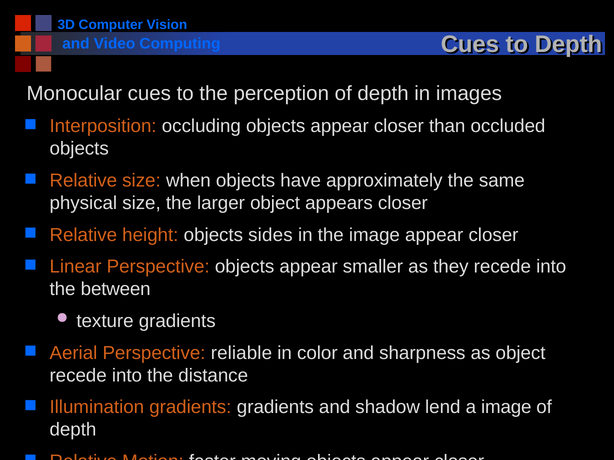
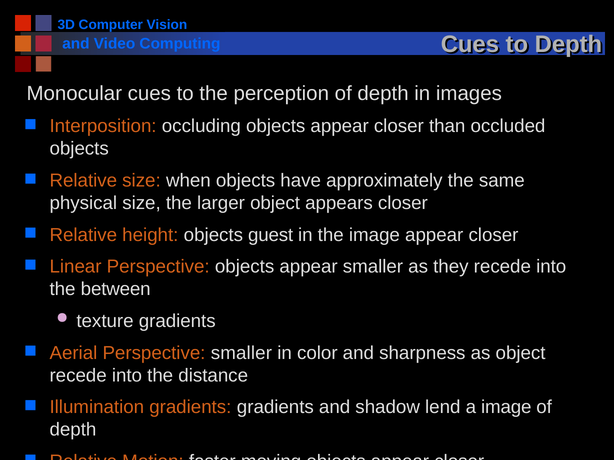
sides: sides -> guest (271, 235)
Perspective reliable: reliable -> smaller (241, 353)
